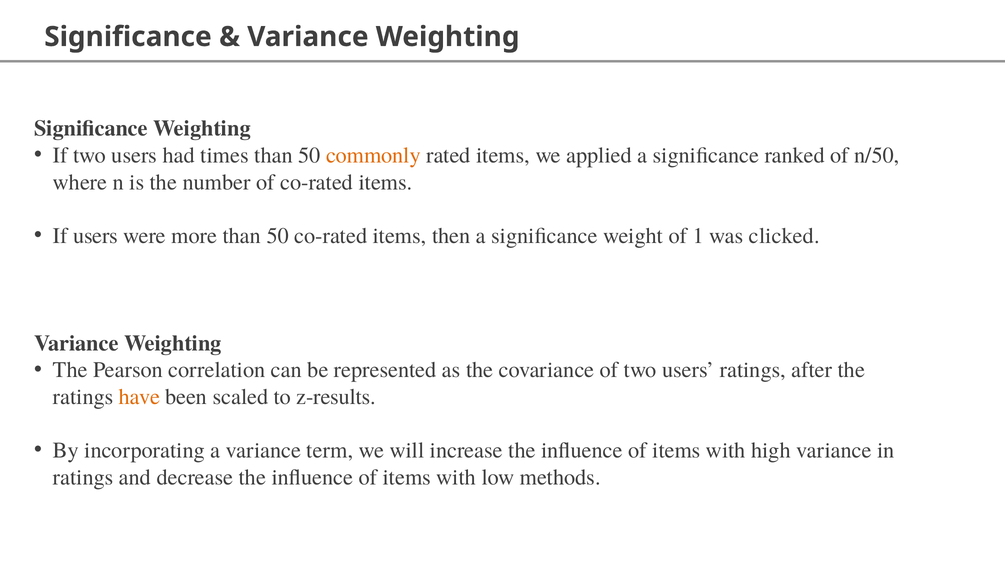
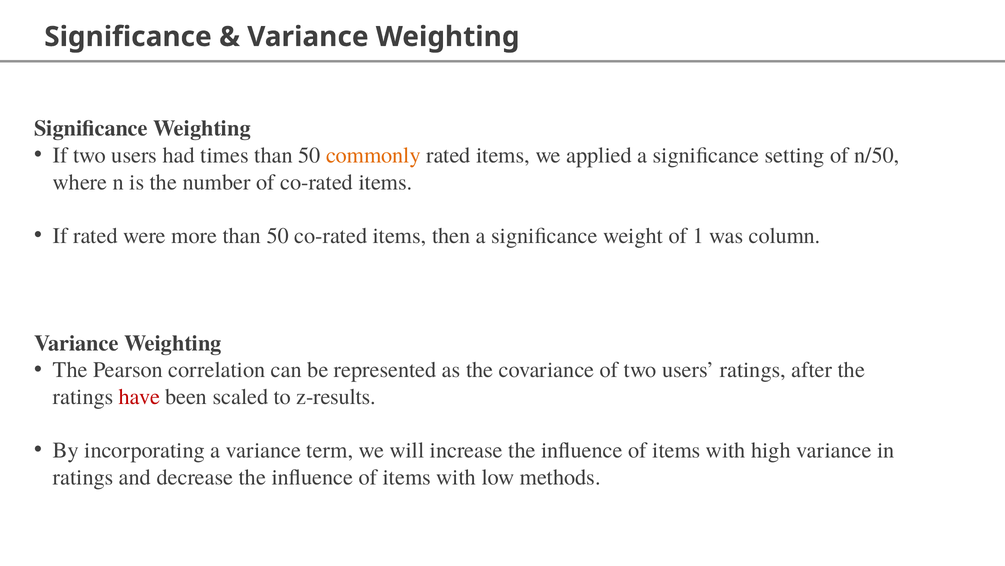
ranked: ranked -> setting (795, 155)
If users: users -> rated (95, 236)
clicked: clicked -> column (785, 236)
have colour: orange -> red (139, 396)
